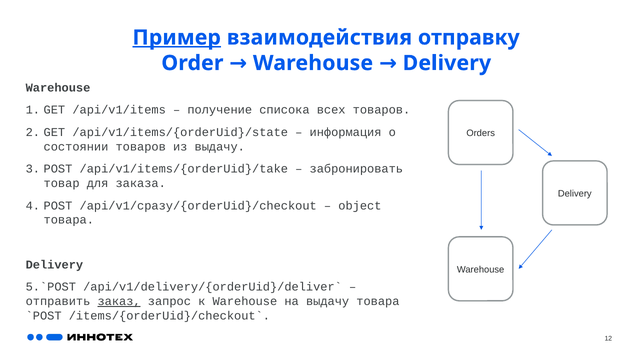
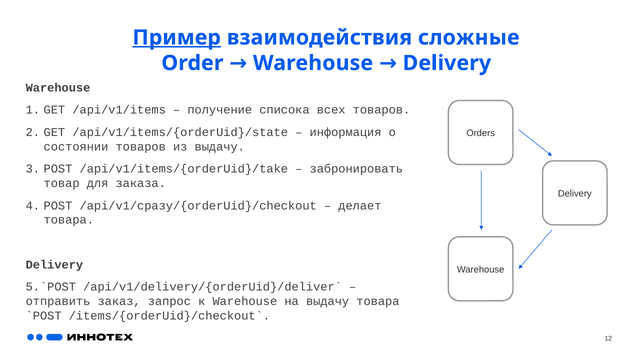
отправку: отправку -> сложные (469, 38)
object: object -> делает (360, 206)
заказ underline: present -> none (119, 302)
